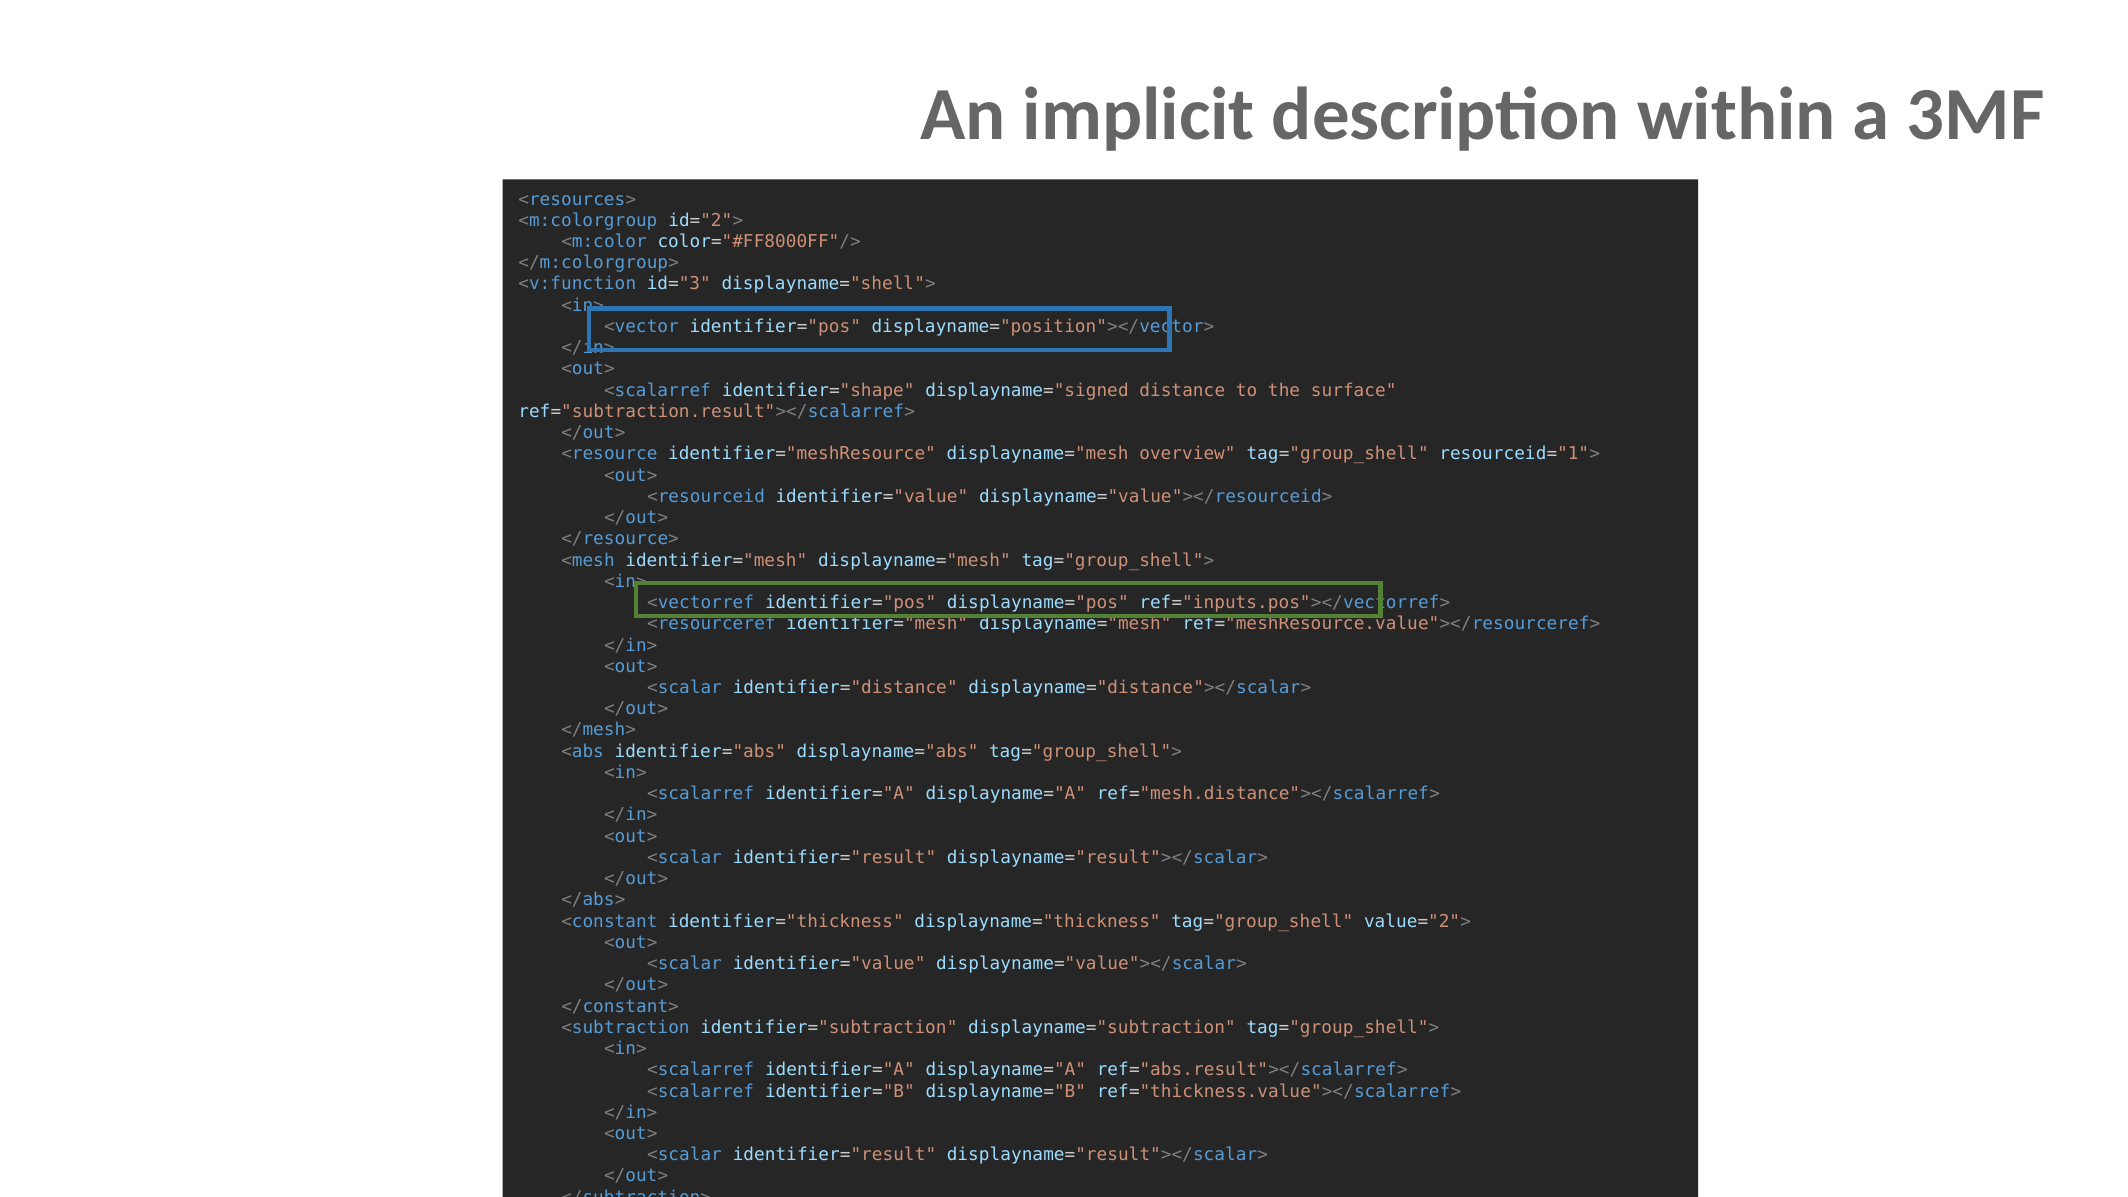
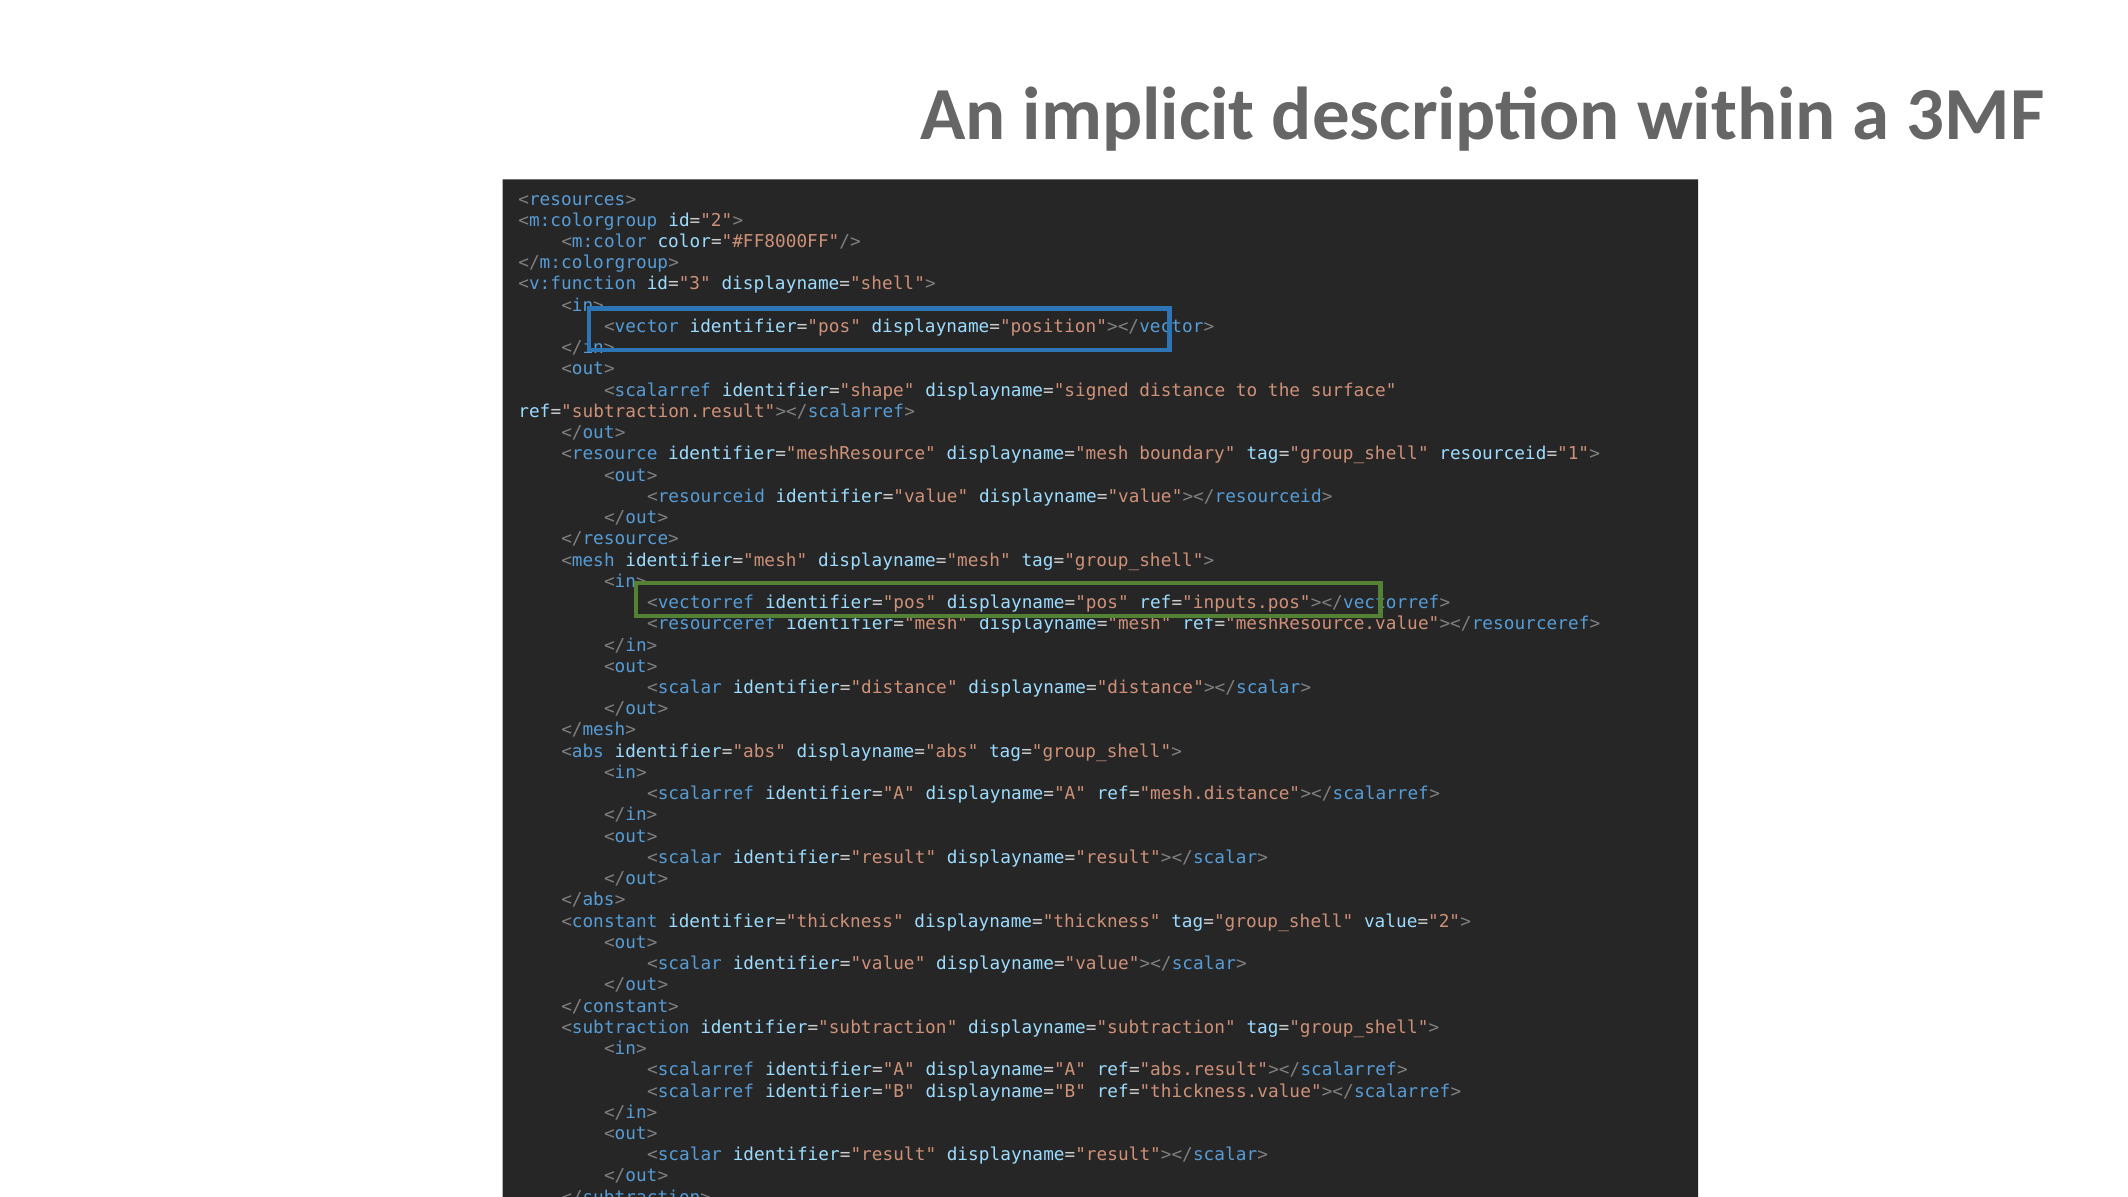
overview: overview -> boundary (1187, 454)
